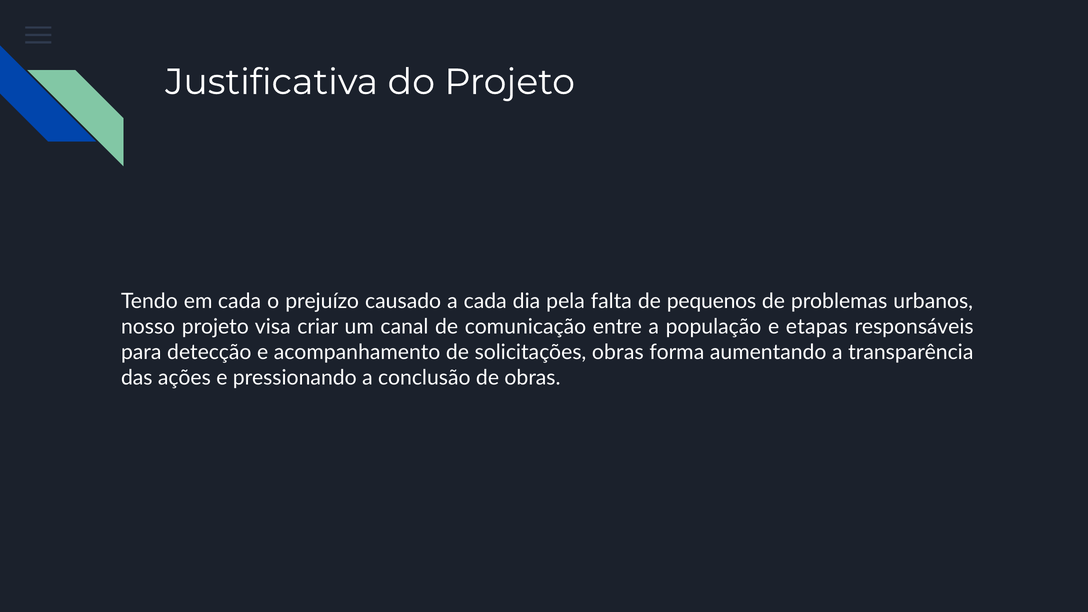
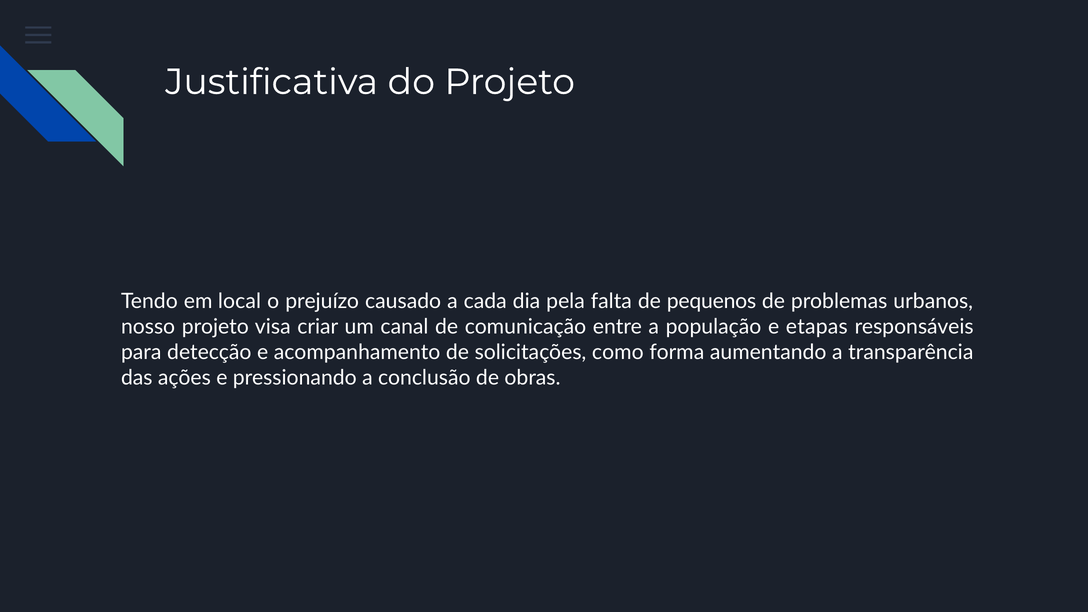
em cada: cada -> local (239, 301)
solicitações obras: obras -> como (618, 352)
